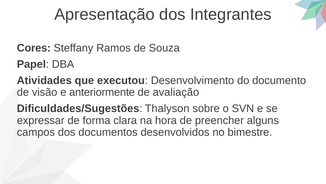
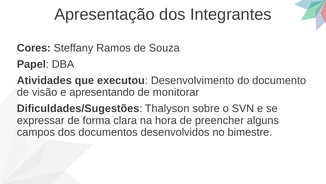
anteriormente: anteriormente -> apresentando (102, 92)
avaliação: avaliação -> monitorar (176, 92)
